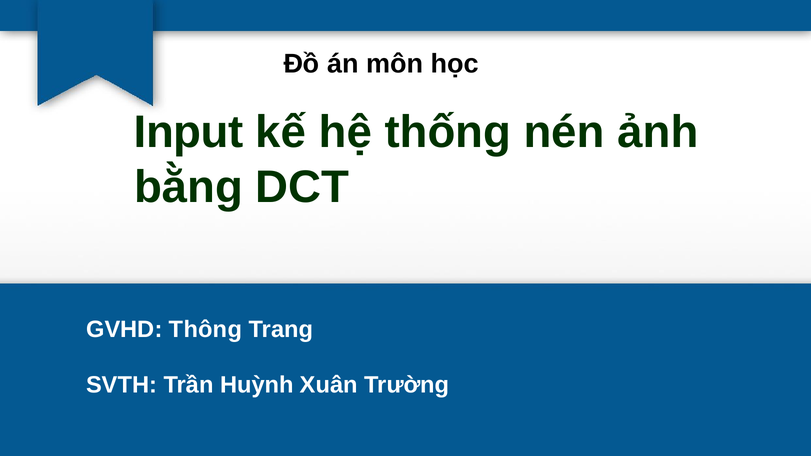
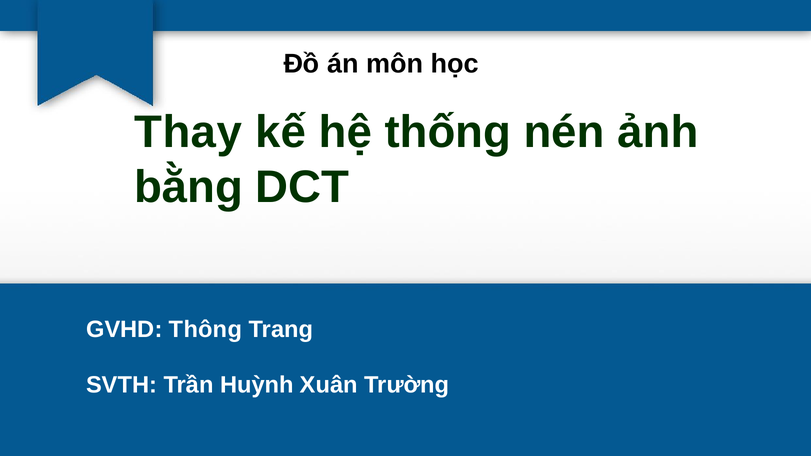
Input: Input -> Thay (188, 132)
